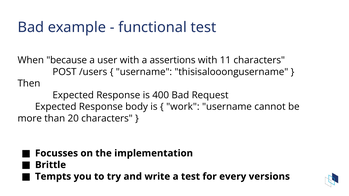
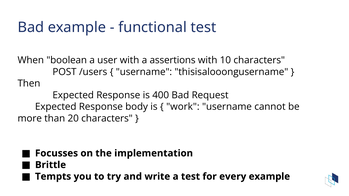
because: because -> boolean (67, 60)
11: 11 -> 10 (225, 60)
every versions: versions -> example (269, 177)
